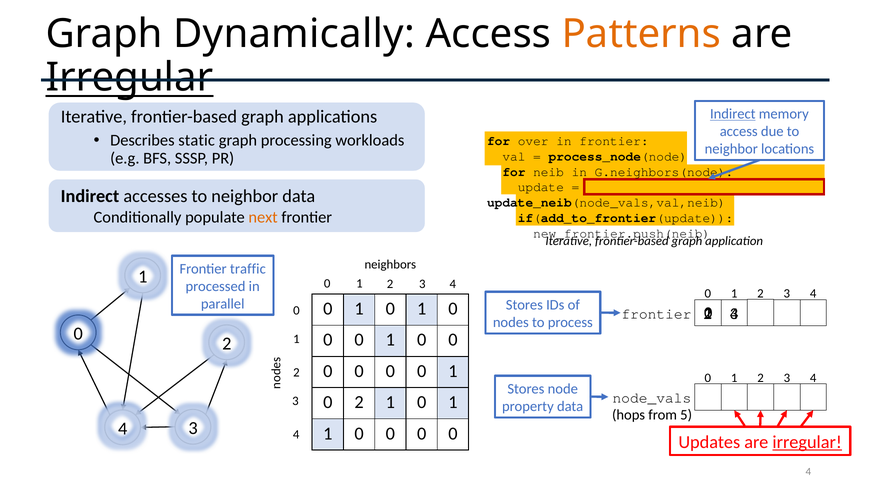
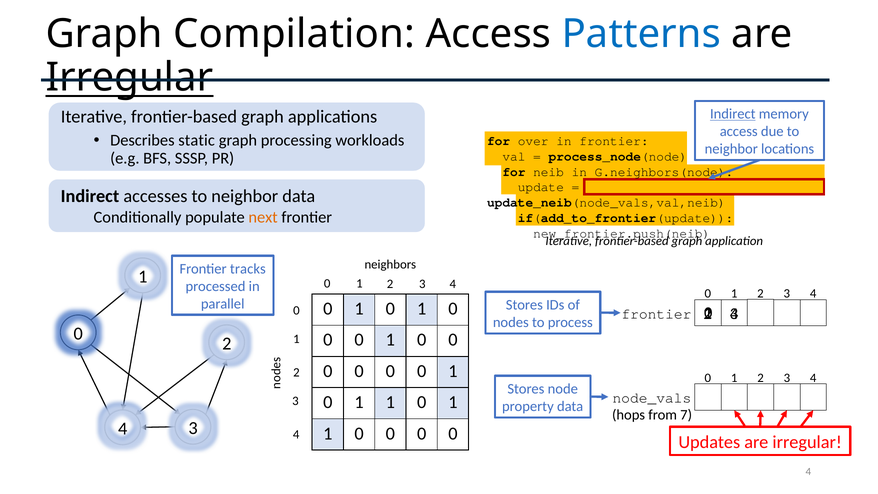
Dynamically: Dynamically -> Compilation (294, 34)
Patterns colour: orange -> blue (641, 34)
traffic: traffic -> tracks (248, 269)
2: 2 -> 1 (359, 402)
5: 5 -> 7 (686, 415)
irregular underline: present -> none (807, 442)
